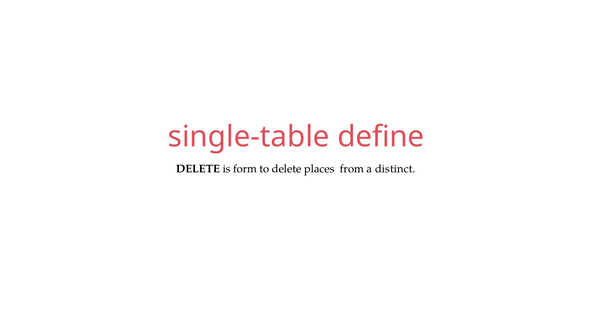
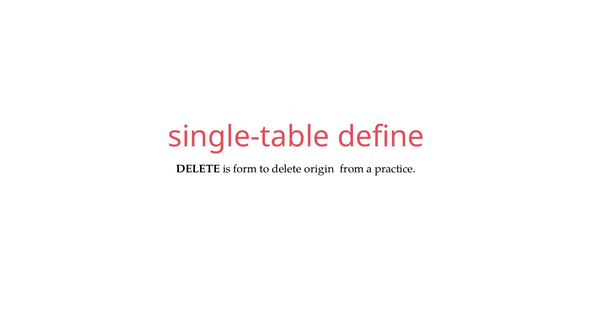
places: places -> origin (319, 169)
distinct: distinct -> practice (395, 169)
